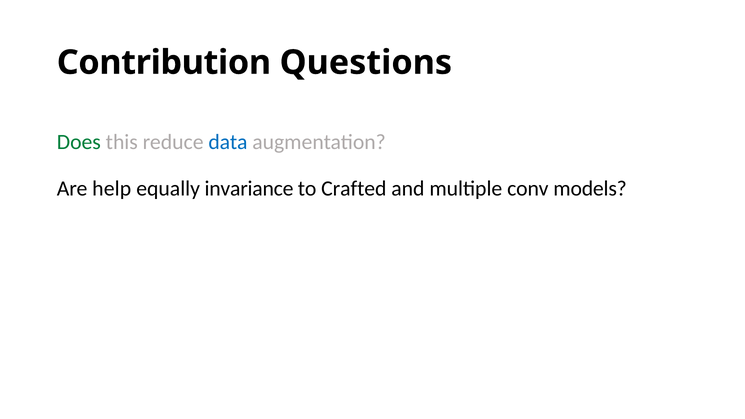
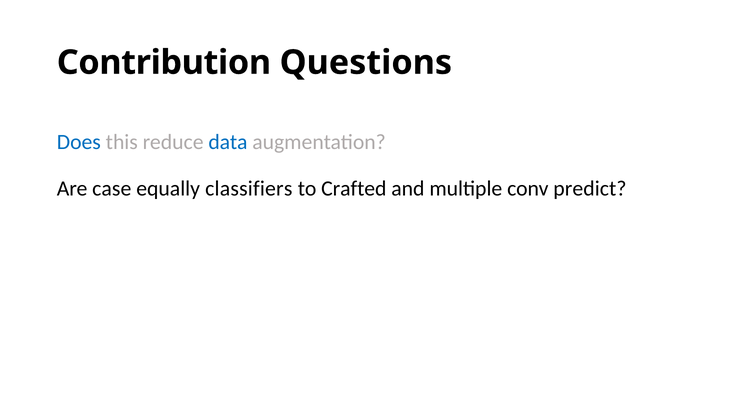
Does colour: green -> blue (79, 142)
help: help -> case (112, 189)
invariance: invariance -> classifiers (249, 189)
models: models -> predict (590, 189)
